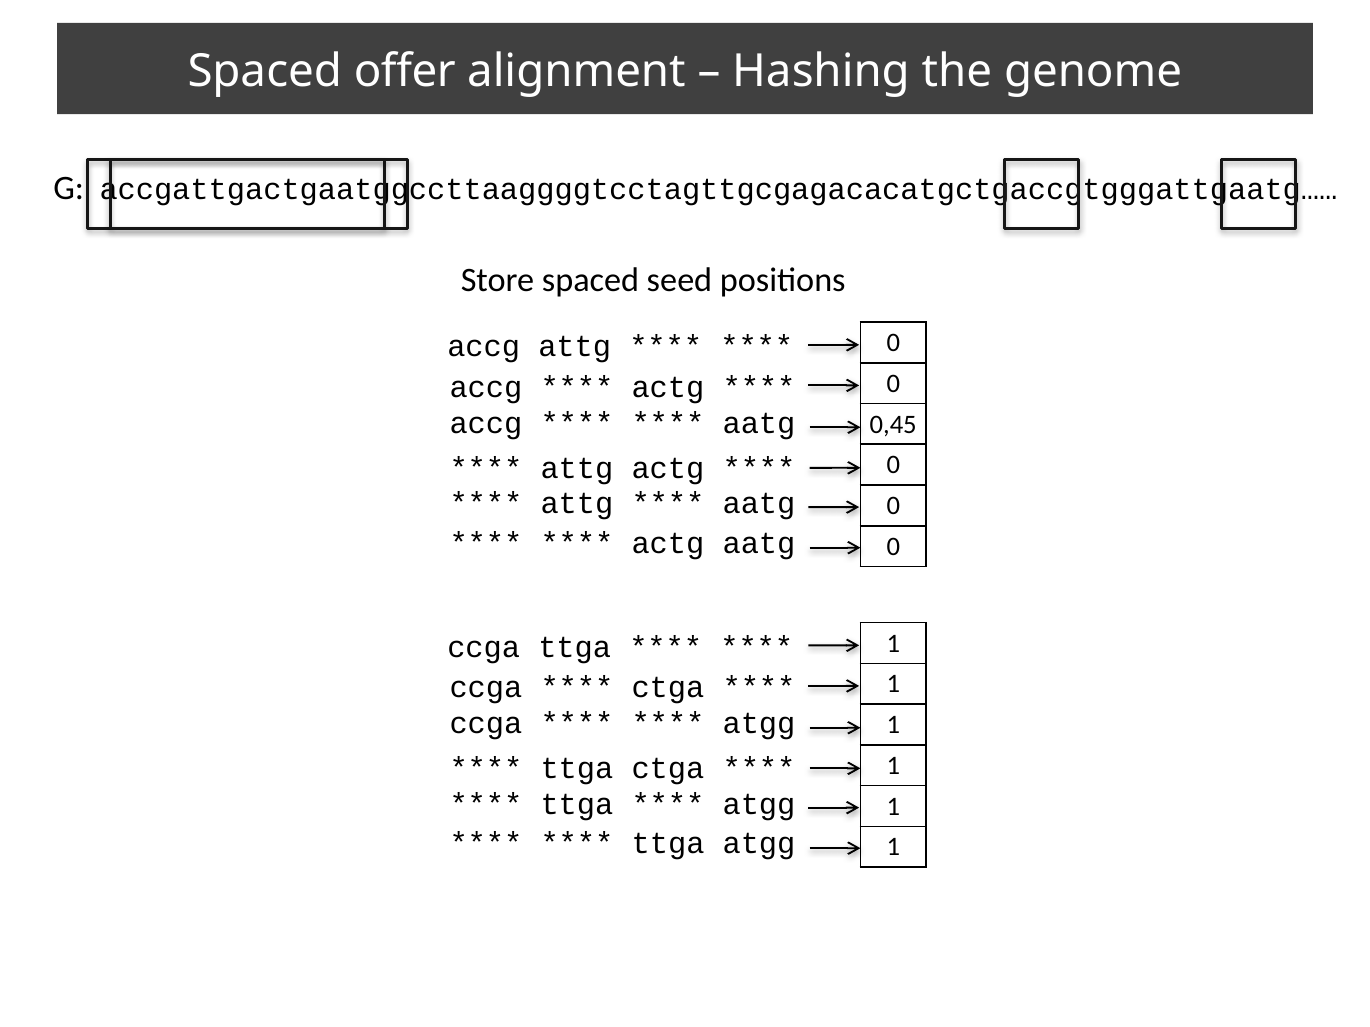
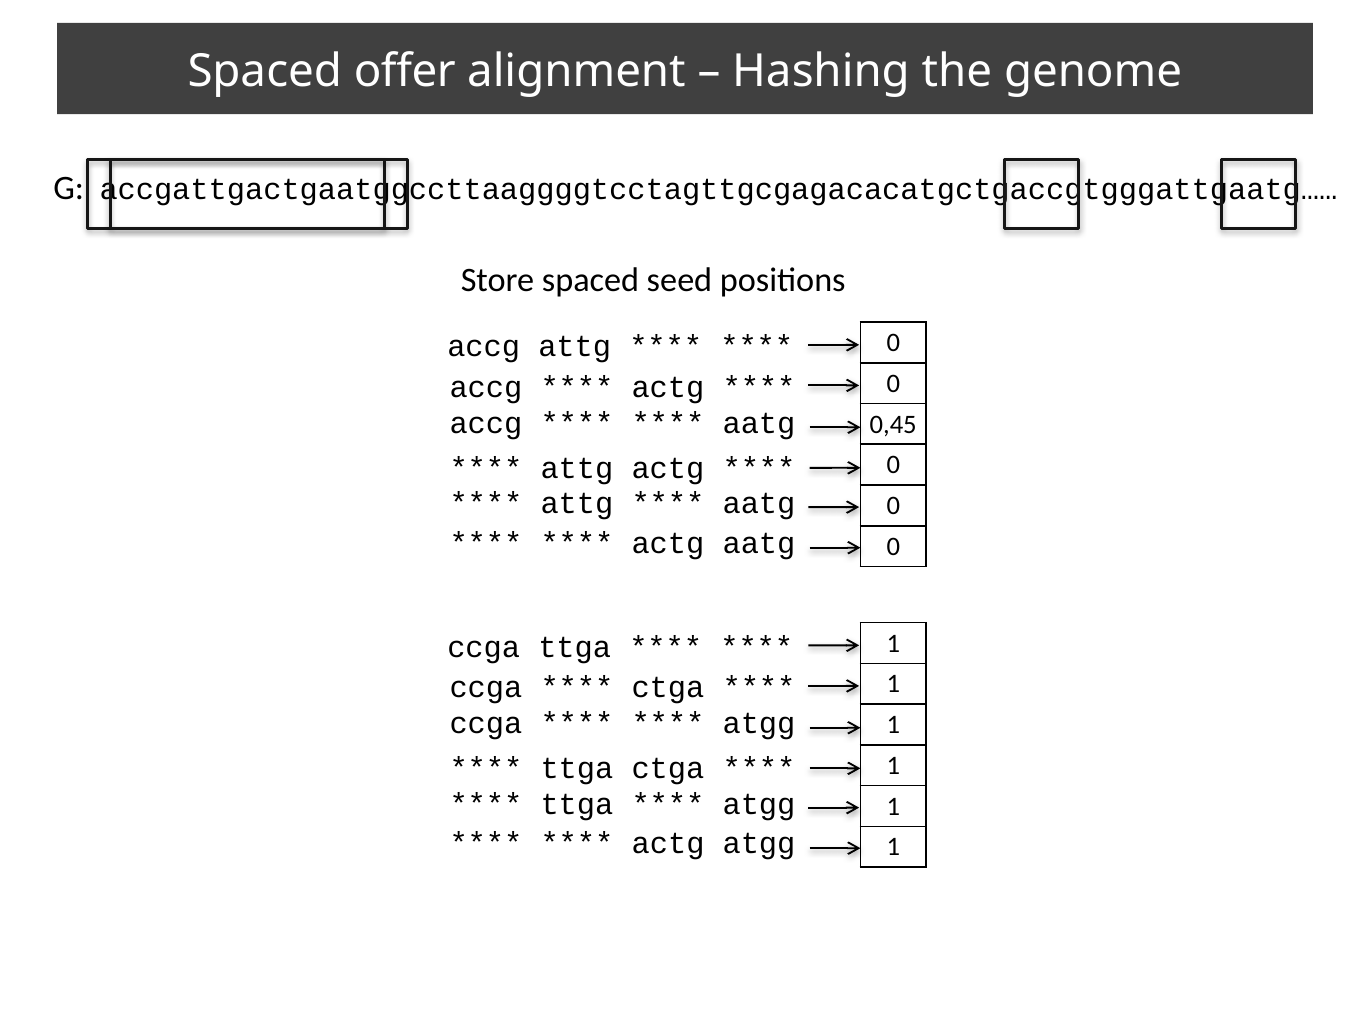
ttga: ttga -> actg (668, 844)
